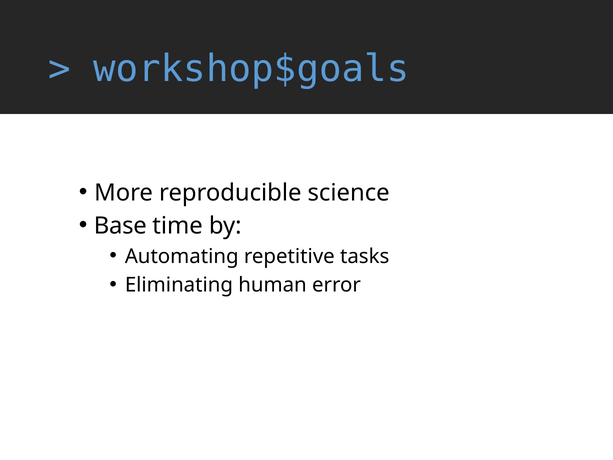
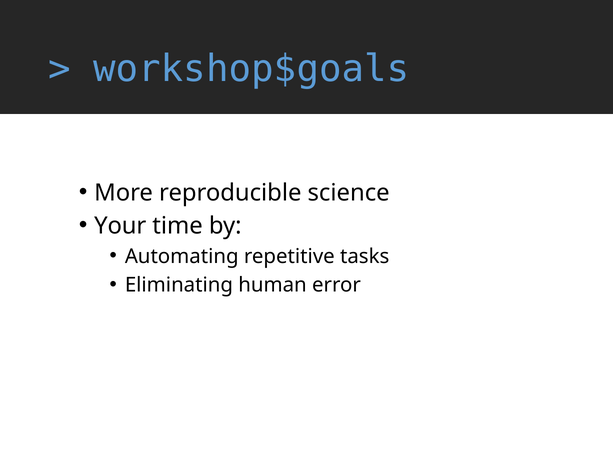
Base: Base -> Your (120, 226)
